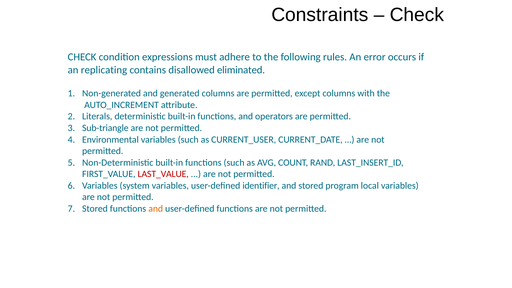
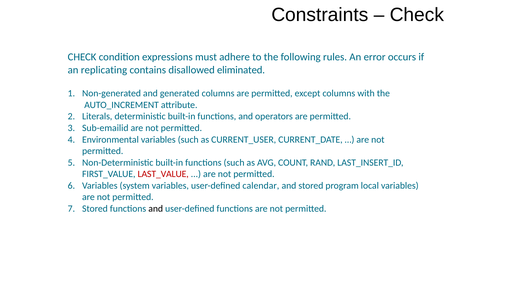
Sub-triangle: Sub-triangle -> Sub-emailid (105, 128)
identifier: identifier -> calendar (261, 186)
and colour: orange -> black (156, 209)
